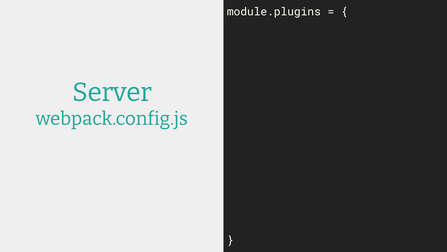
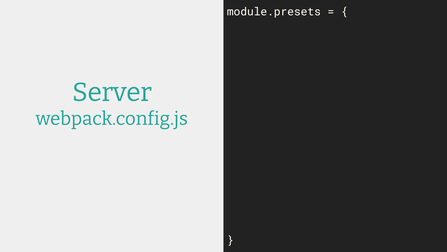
module.plugins: module.plugins -> module.presets (274, 12)
